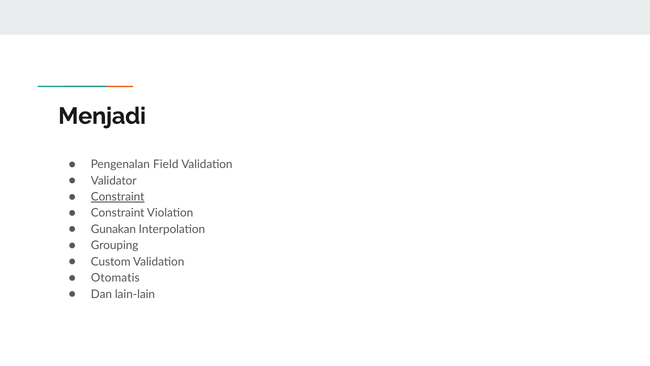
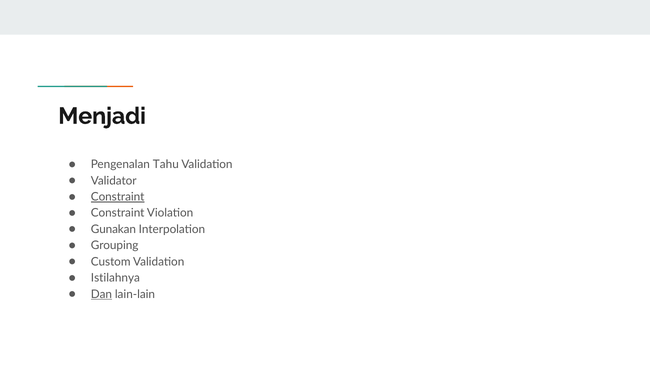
Field: Field -> Tahu (166, 164)
Otomatis: Otomatis -> Istilahnya (115, 278)
Dan underline: none -> present (101, 294)
